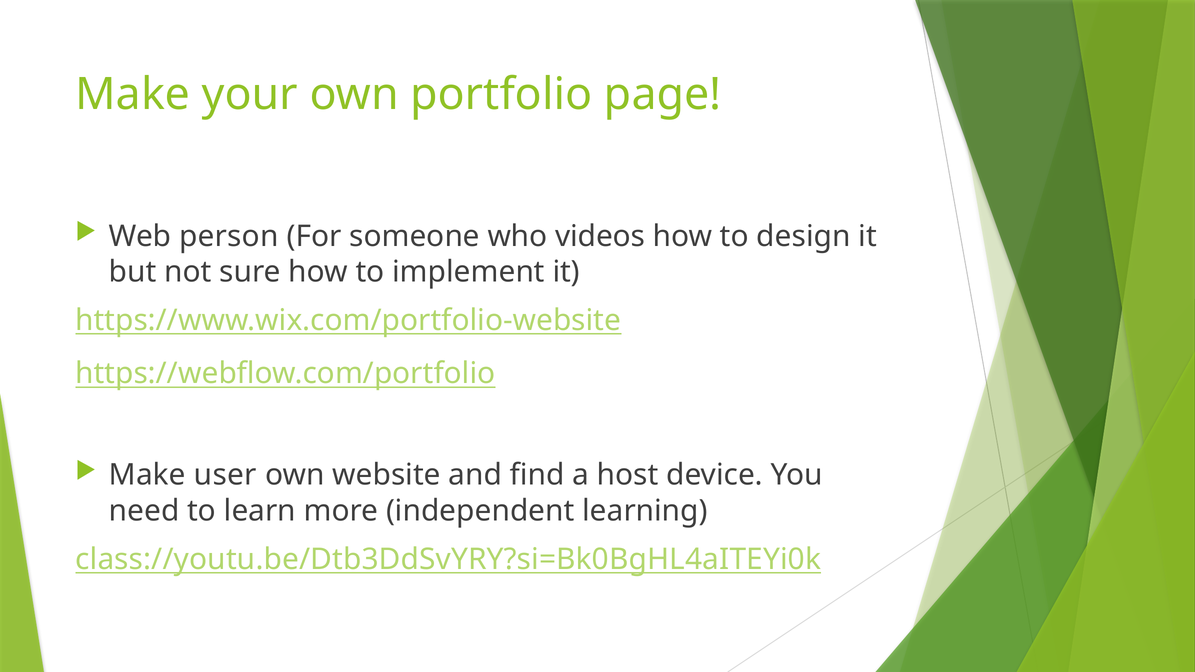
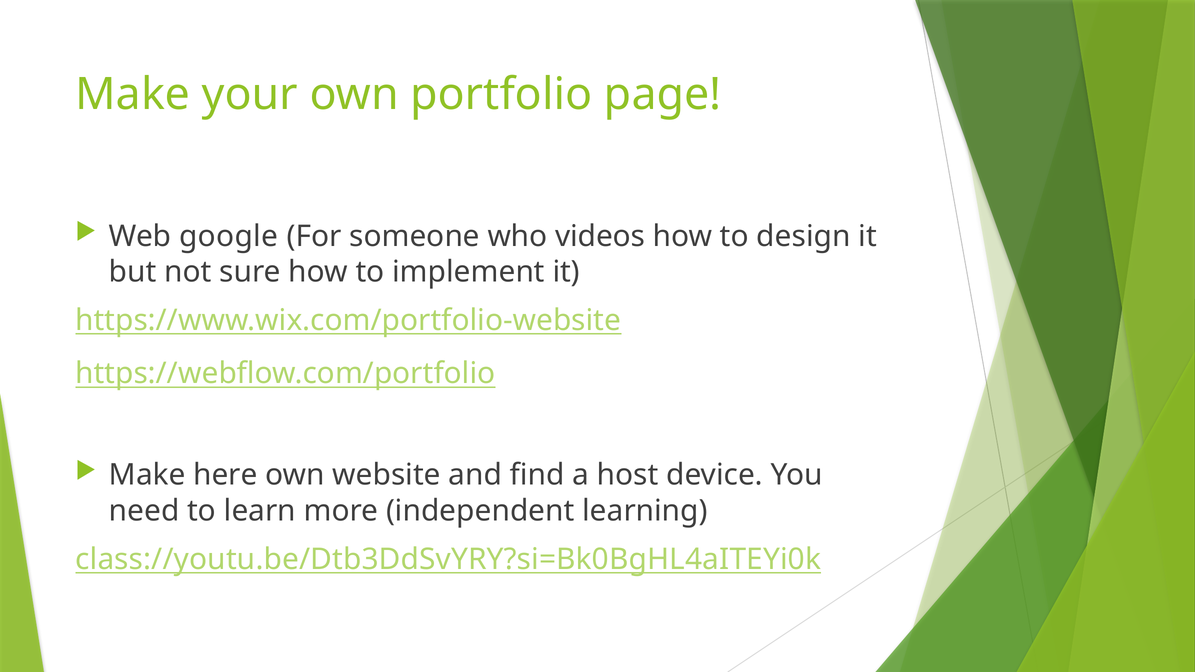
person: person -> google (229, 236)
user: user -> here (225, 475)
